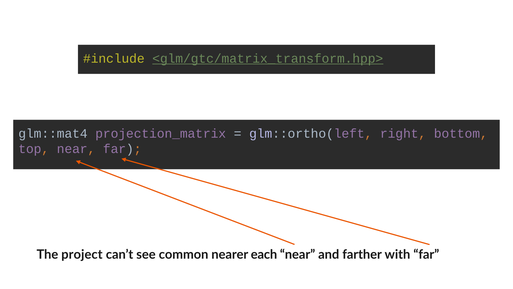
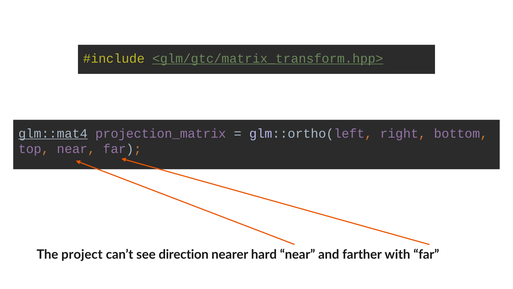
glm::mat4 underline: none -> present (53, 133)
common: common -> direction (184, 254)
each: each -> hard (264, 254)
